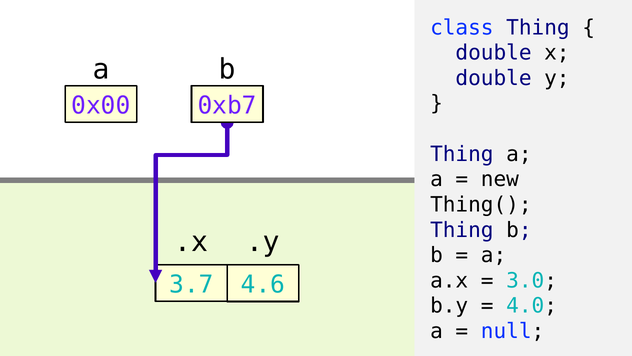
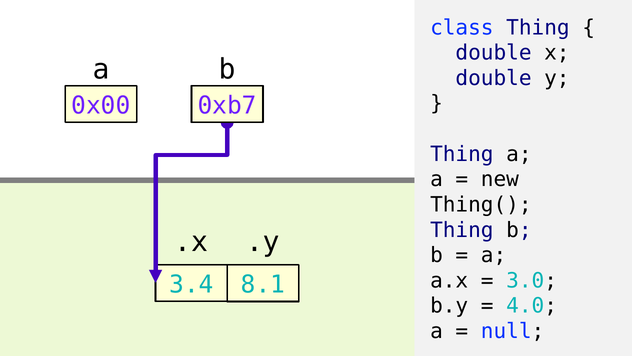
3.7: 3.7 -> 3.4 (191, 284)
4.6: 4.6 -> 8.1 (263, 284)
